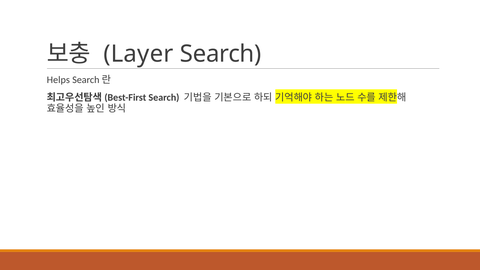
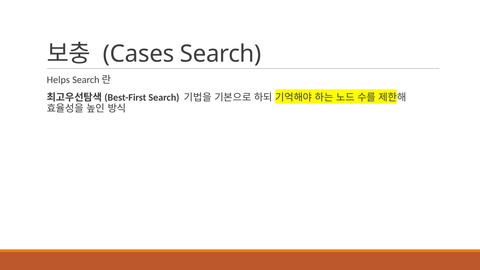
Layer: Layer -> Cases (139, 54)
